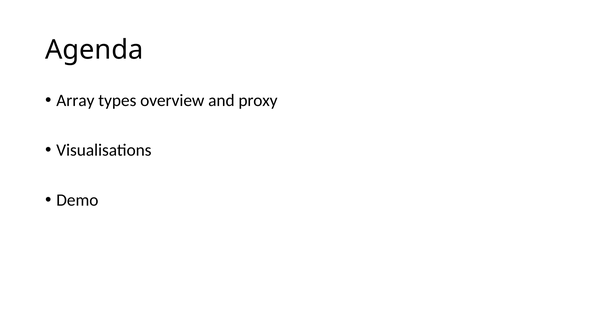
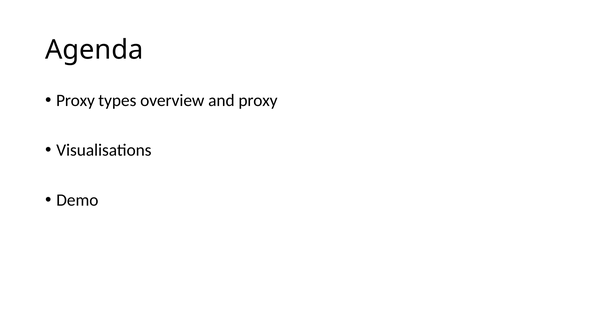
Array: Array -> Proxy (75, 100)
